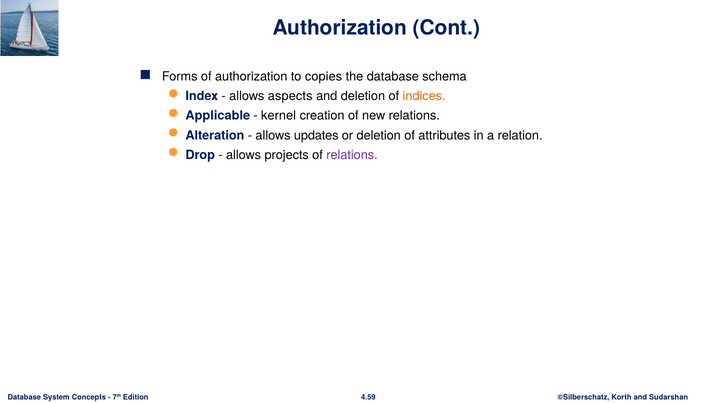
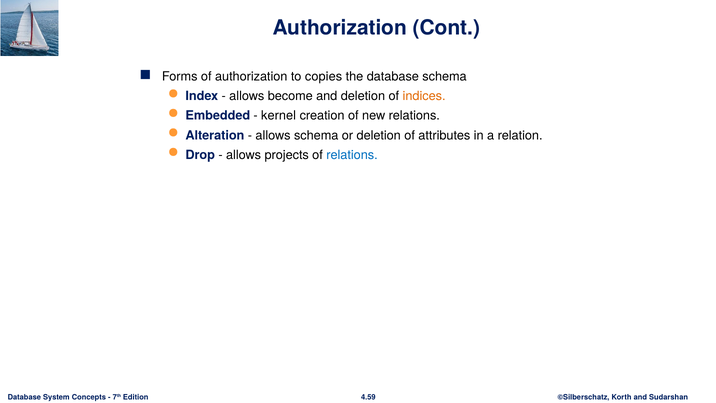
aspects: aspects -> become (290, 96)
Applicable: Applicable -> Embedded (218, 116)
allows updates: updates -> schema (316, 135)
relations colour: purple -> blue (352, 155)
